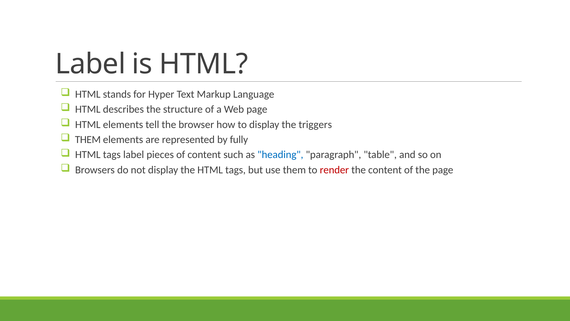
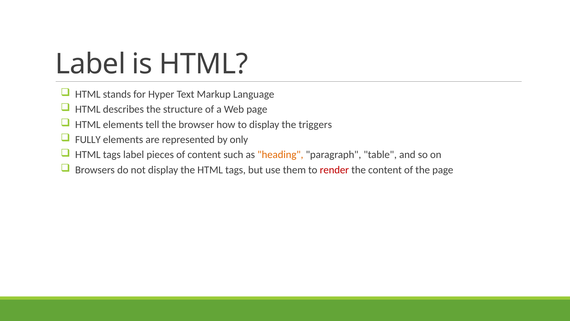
THEM: THEM -> FULLY (88, 139)
fully: fully -> only (239, 139)
heading colour: blue -> orange (280, 155)
